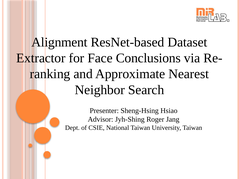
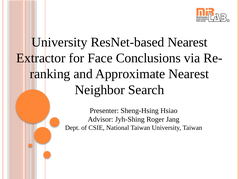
Alignment: Alignment -> University (59, 42)
ResNet-based Dataset: Dataset -> Nearest (188, 42)
